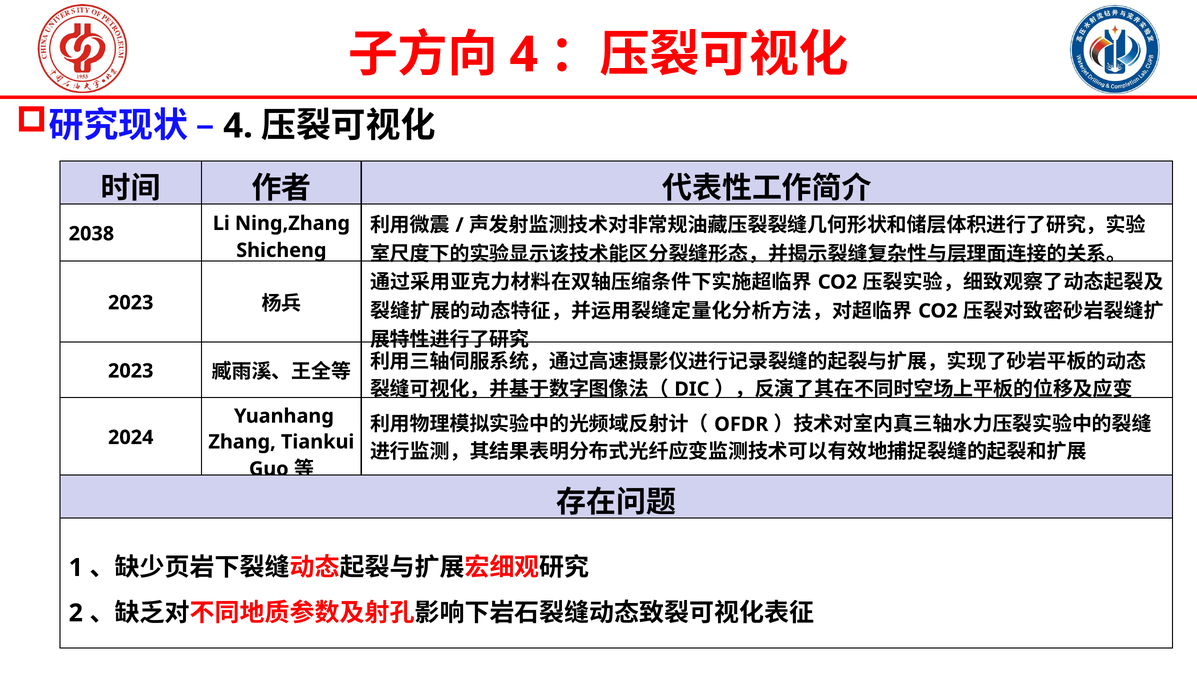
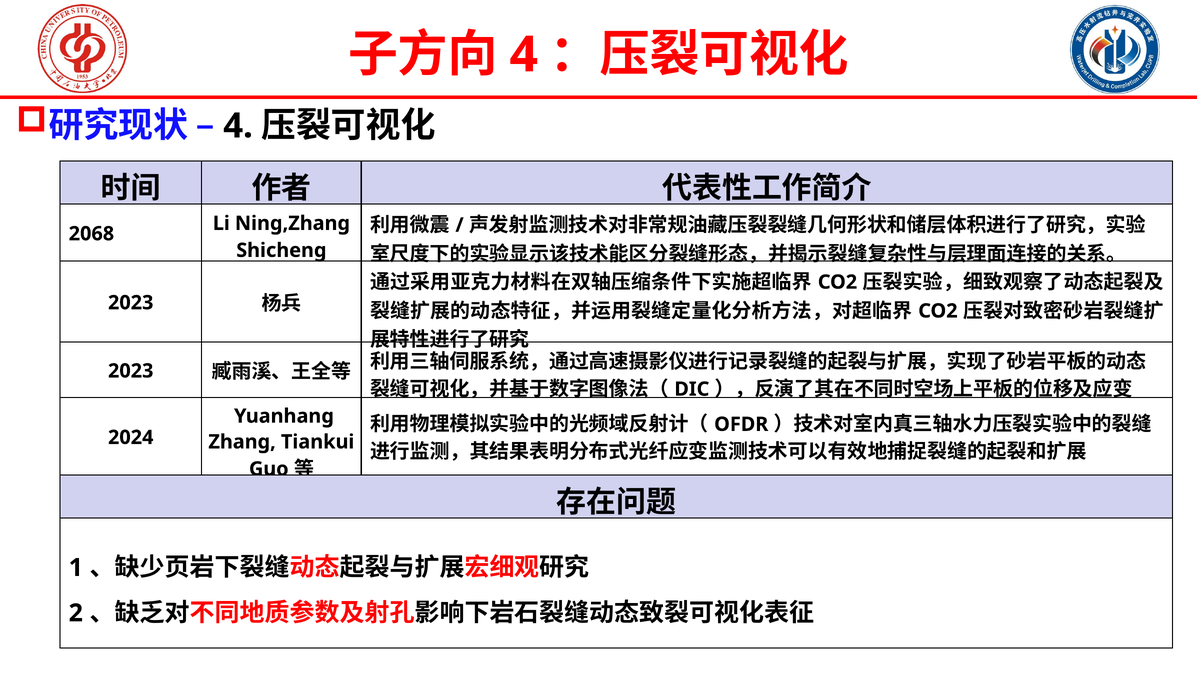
2038: 2038 -> 2068 (91, 234)
